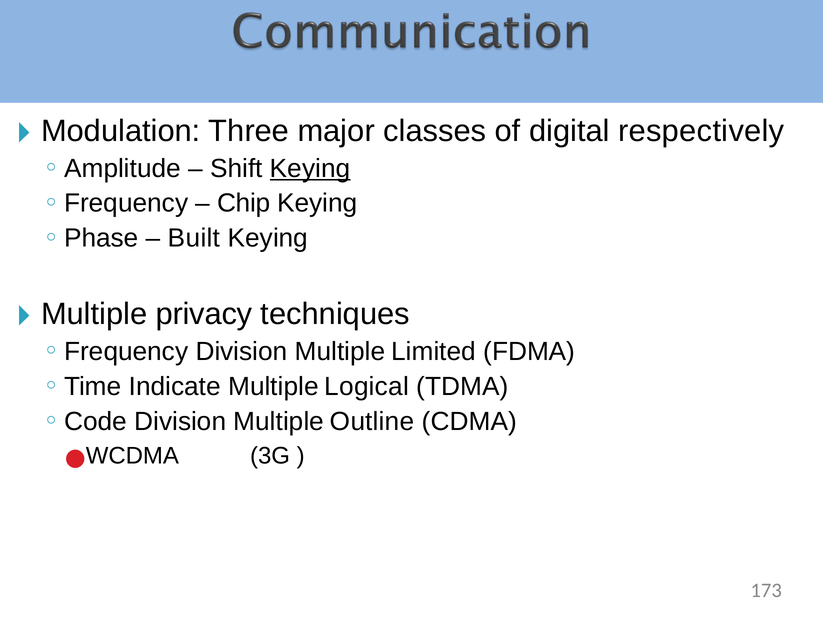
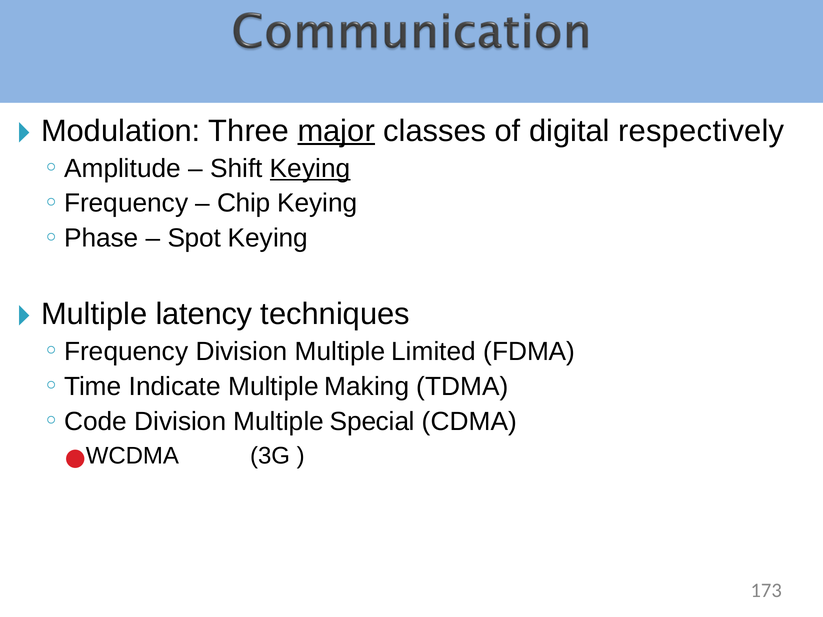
major underline: none -> present (336, 131)
Built: Built -> Spot (194, 238)
privacy: privacy -> latency (204, 314)
Logical: Logical -> Making (367, 387)
Outline: Outline -> Special (372, 422)
